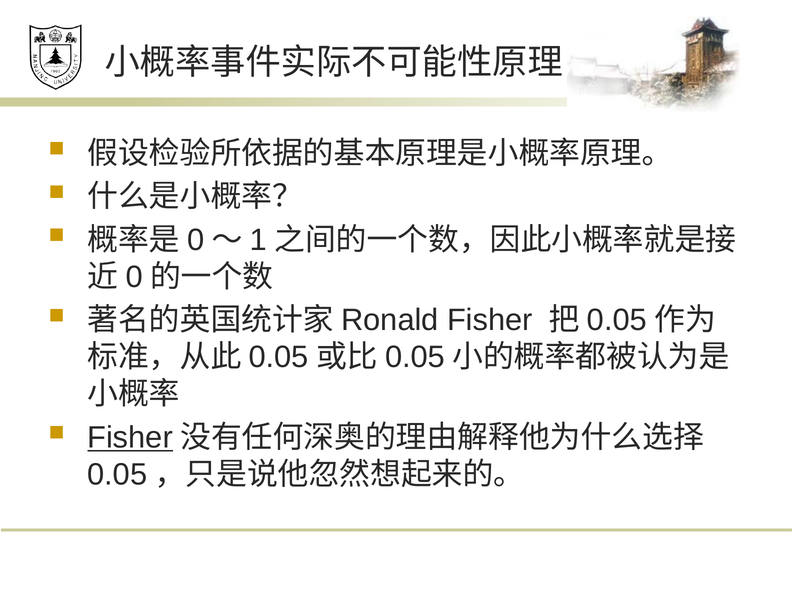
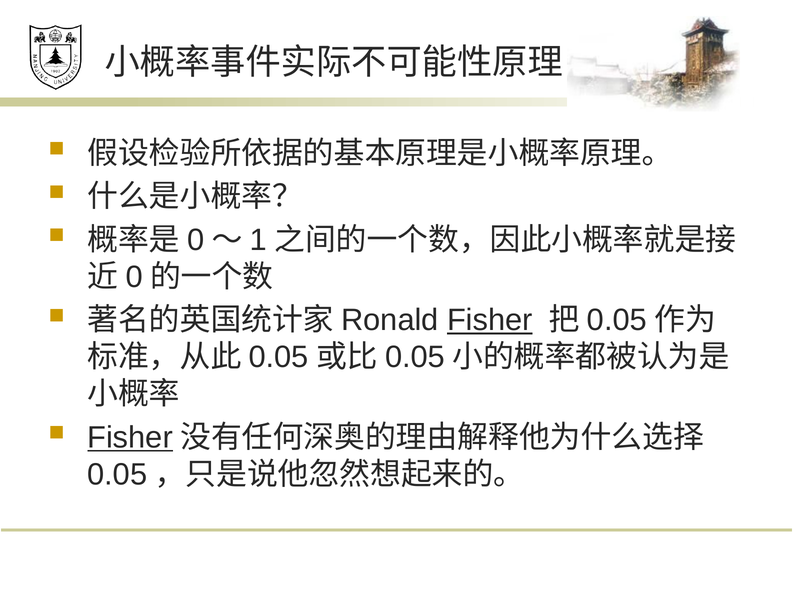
Fisher underline: none -> present (490, 320)
